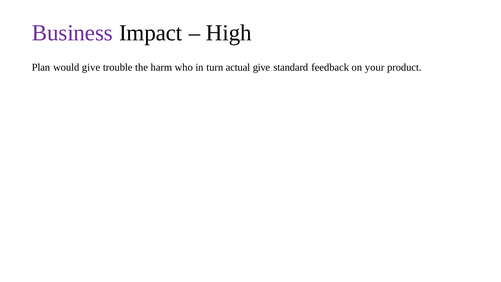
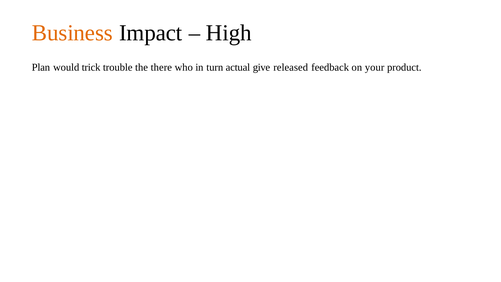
Business colour: purple -> orange (72, 33)
would give: give -> trick (91, 67)
harm: harm -> there (161, 67)
standard: standard -> released (291, 67)
